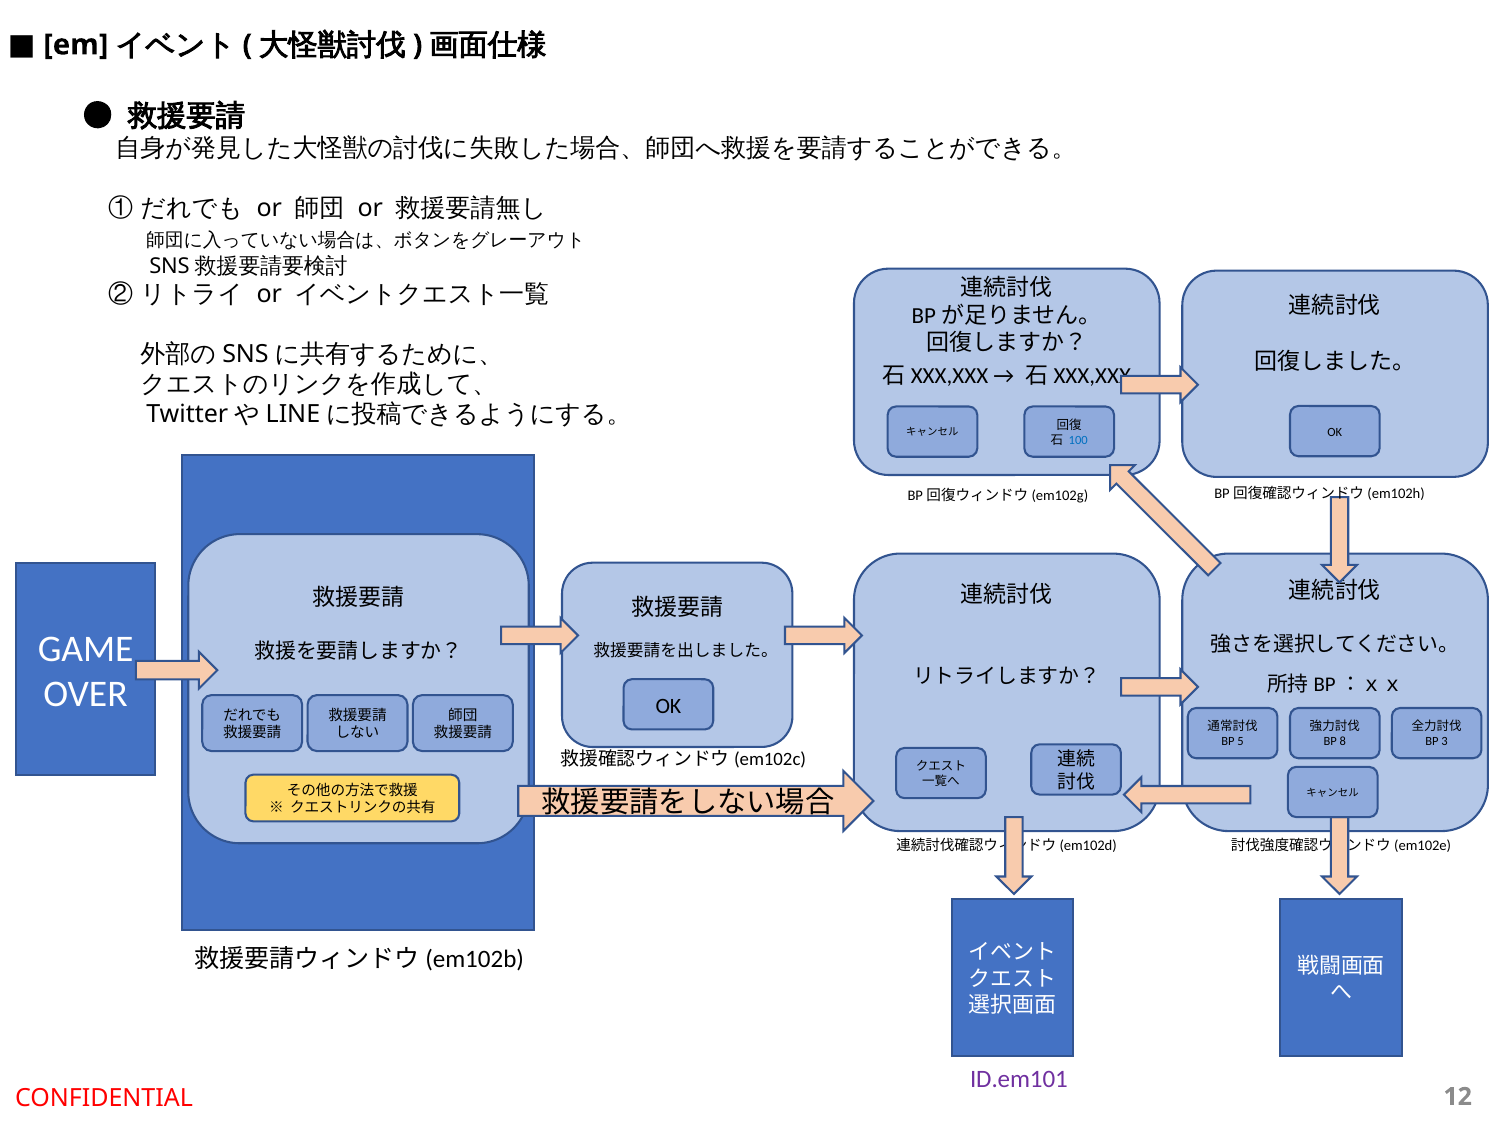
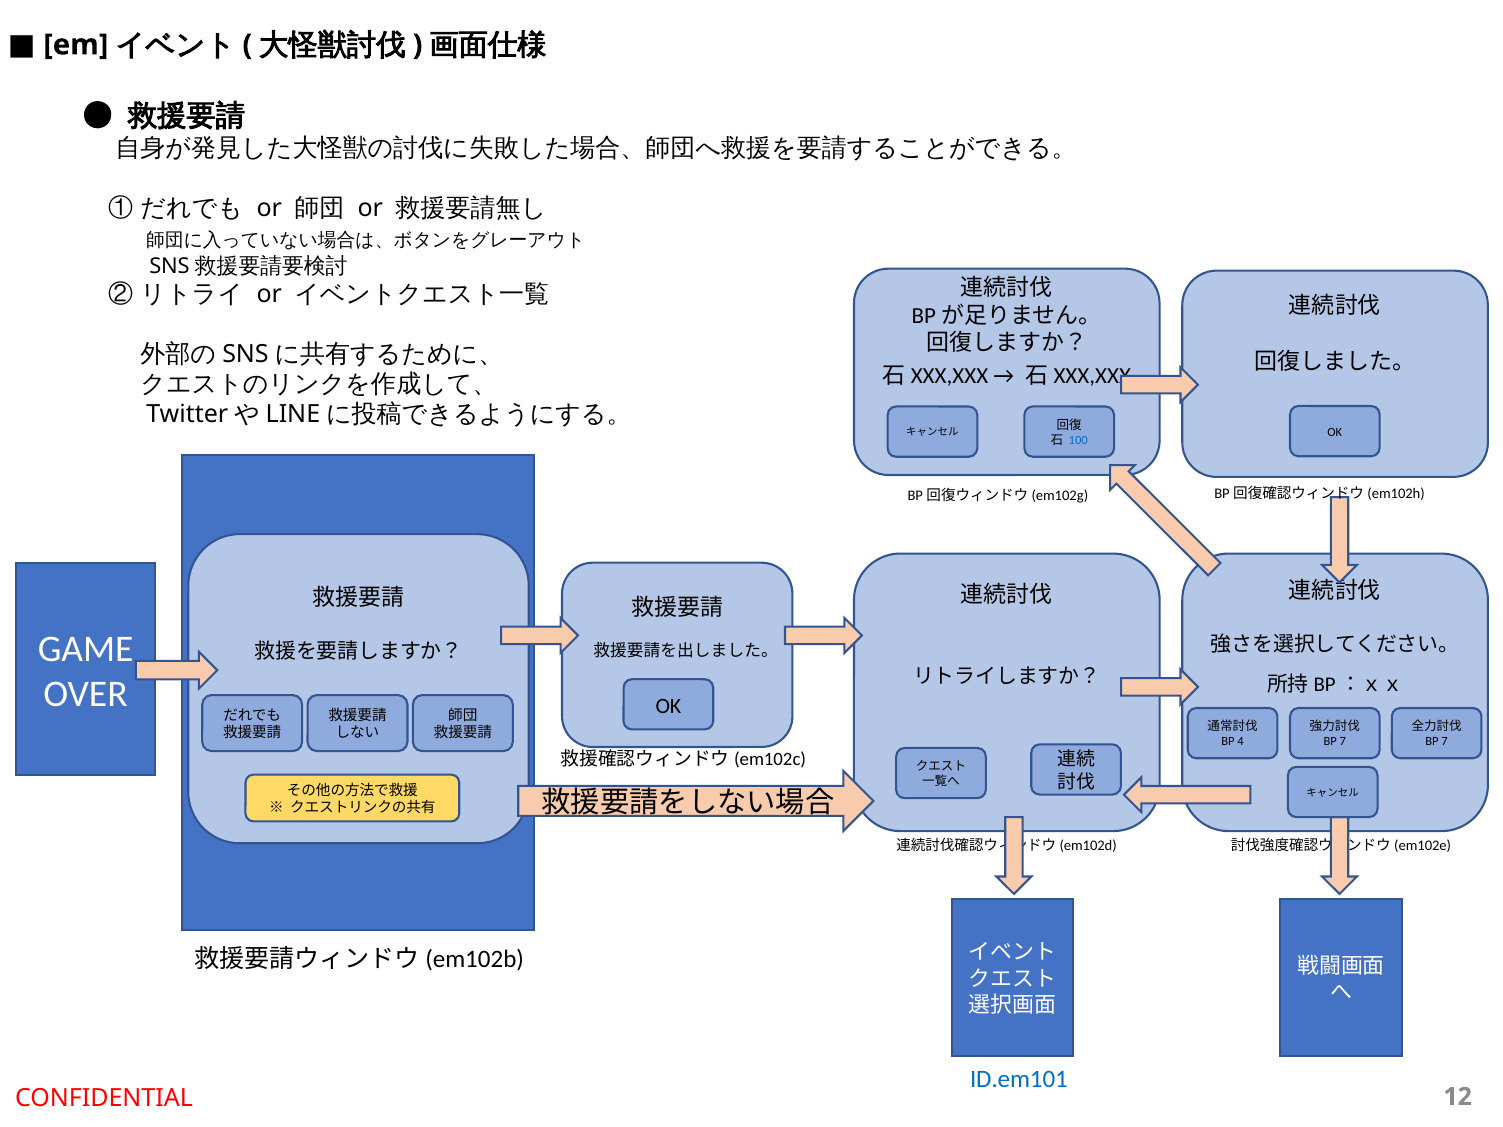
5: 5 -> 4 (1241, 742)
8: 8 -> 7 (1343, 742)
3: 3 -> 7 (1445, 742)
ID.em101 colour: purple -> blue (1019, 1079)
